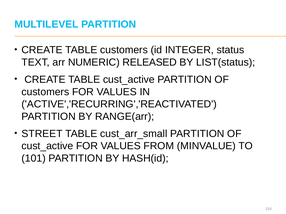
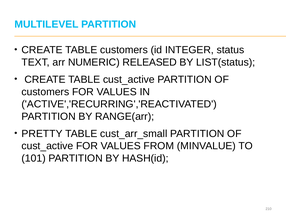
STREET: STREET -> PRETTY (42, 134)
